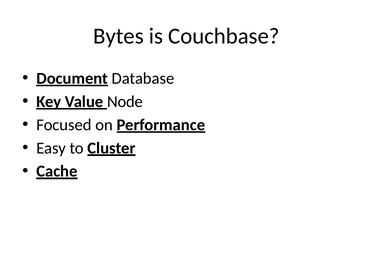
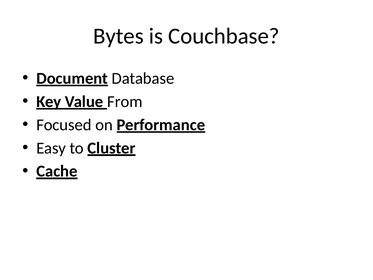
Node: Node -> From (125, 101)
